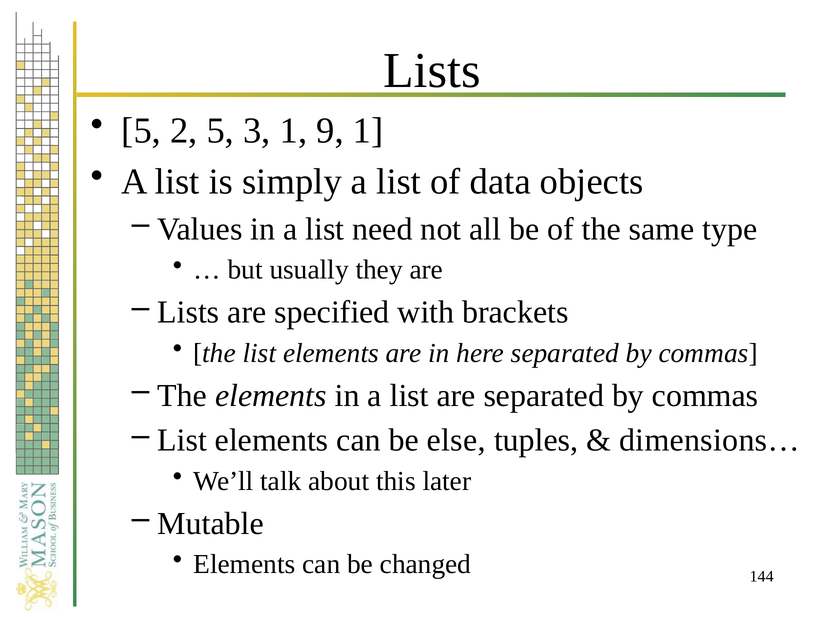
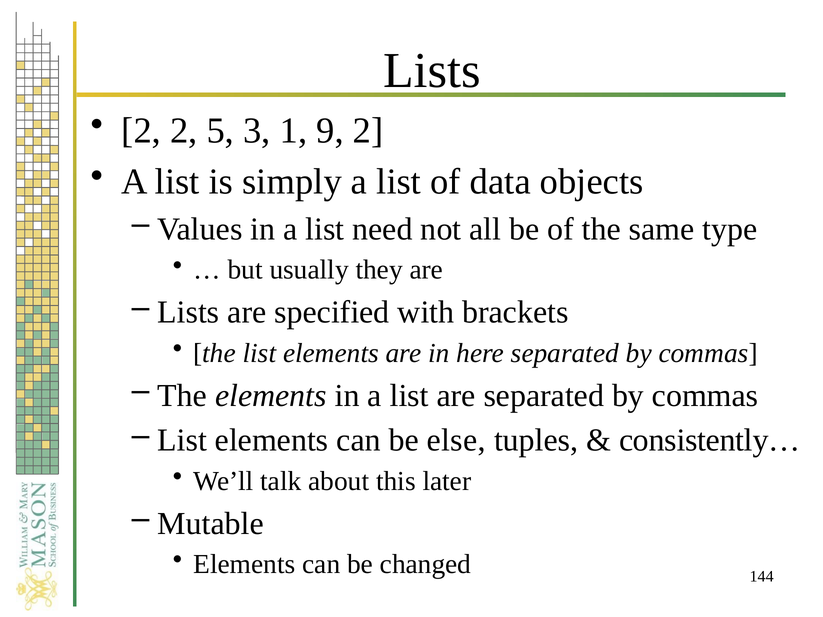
5: 5 -> 2 (141, 131)
9 1: 1 -> 2 (368, 131)
dimensions…: dimensions… -> consistently… (710, 441)
